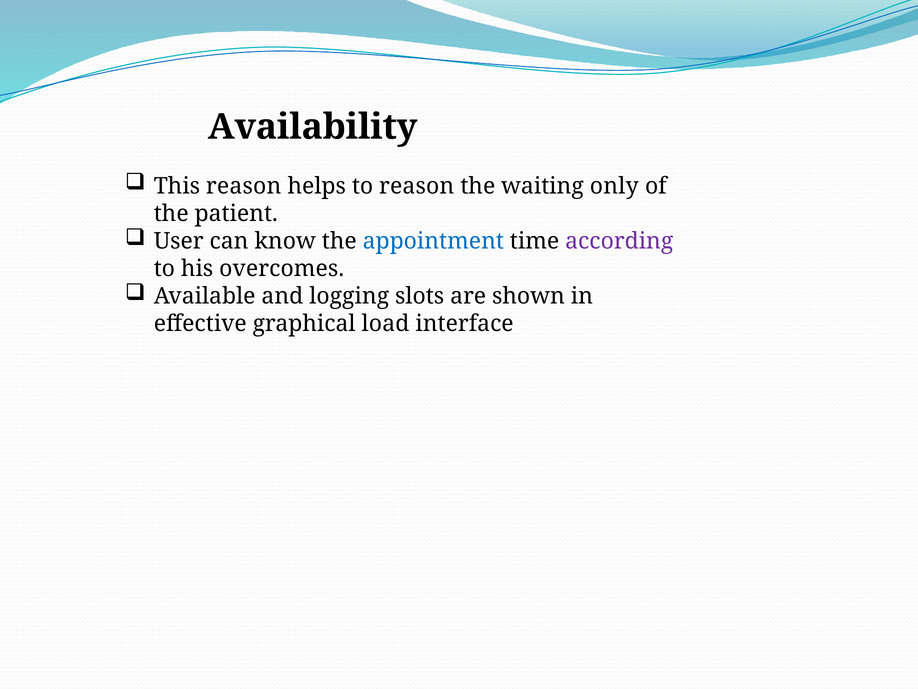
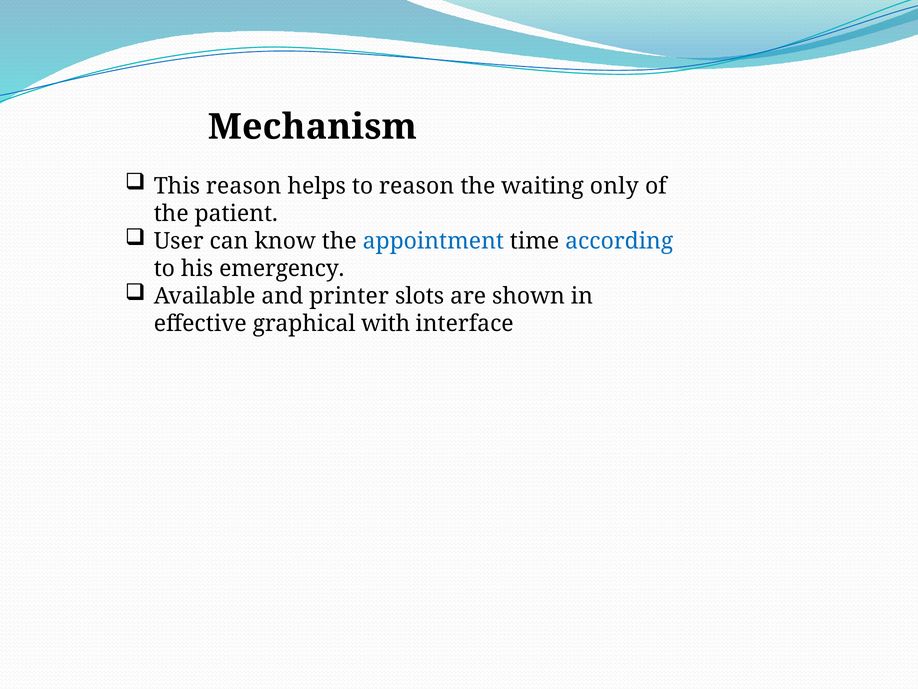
Availability: Availability -> Mechanism (312, 127)
according colour: purple -> blue (619, 241)
overcomes: overcomes -> emergency (282, 269)
logging: logging -> printer (349, 296)
load: load -> with (386, 324)
